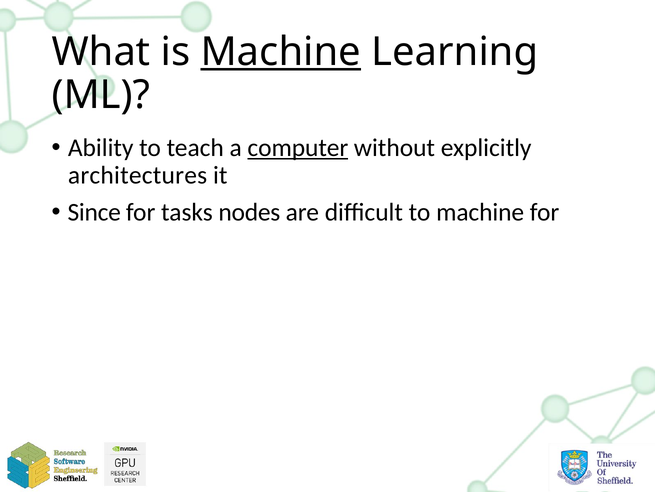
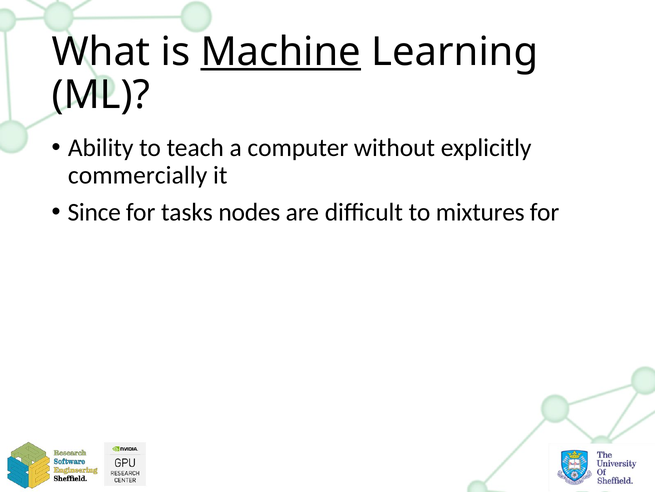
computer underline: present -> none (298, 148)
architectures: architectures -> commercially (138, 175)
to machine: machine -> mixtures (480, 212)
